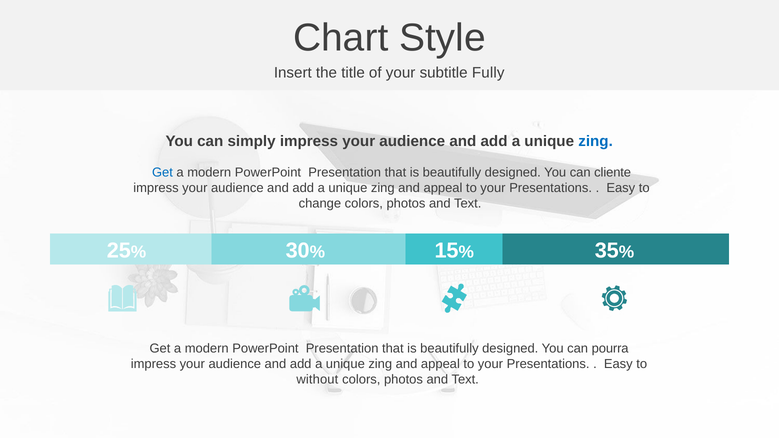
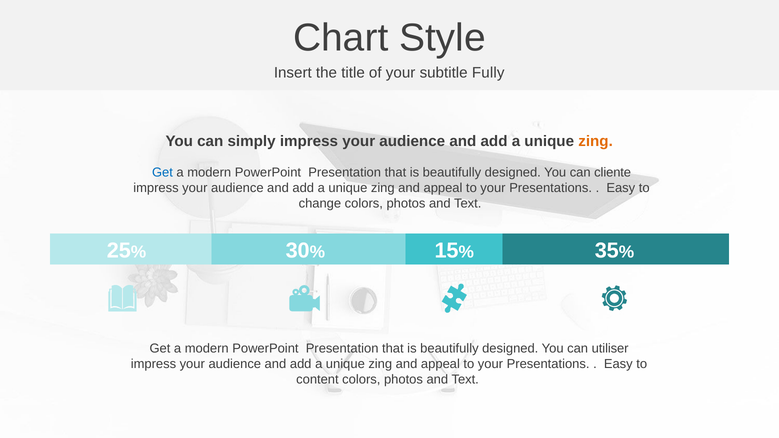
zing colour: blue -> orange (596, 141)
pourra: pourra -> utiliser (610, 349)
without: without -> content (317, 380)
